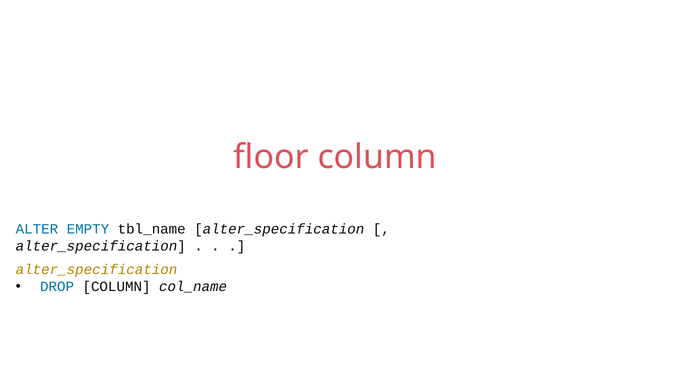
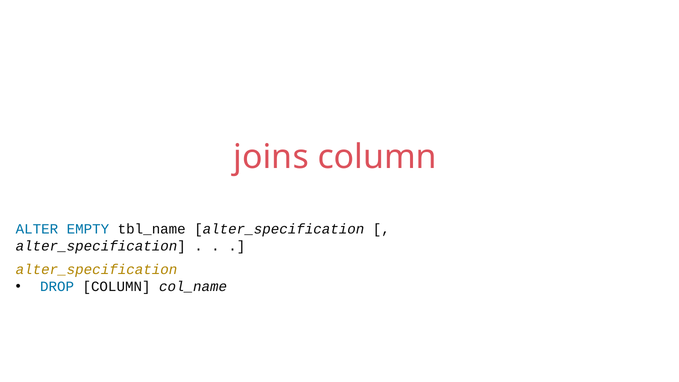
floor: floor -> joins (271, 157)
